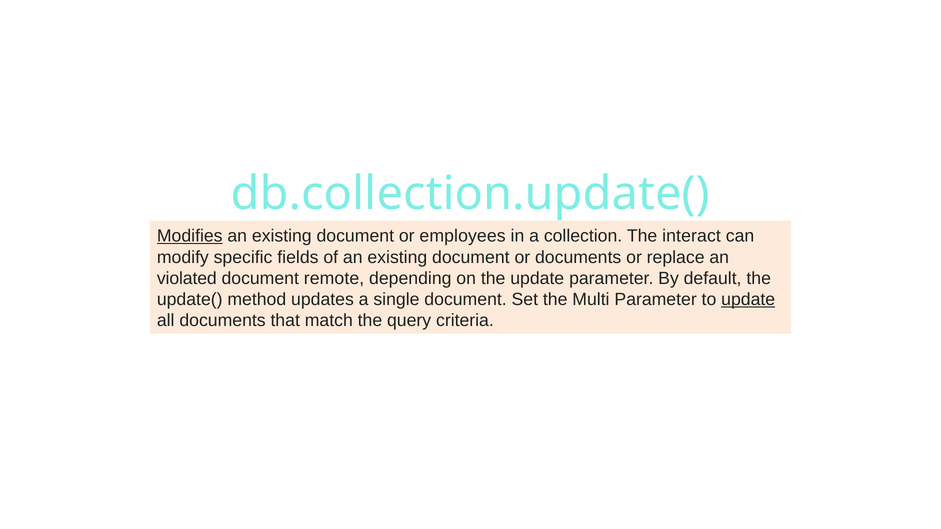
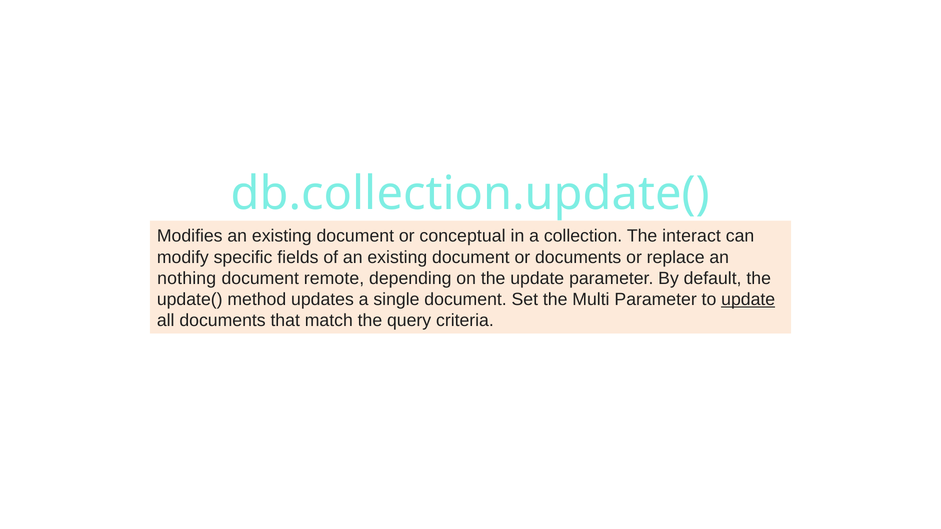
Modifies underline: present -> none (190, 236)
employees: employees -> conceptual (463, 236)
violated: violated -> nothing (187, 279)
